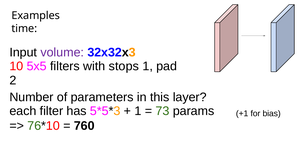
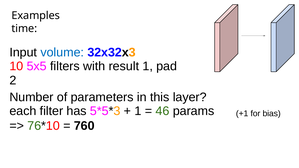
volume colour: purple -> blue (62, 52)
stops: stops -> result (124, 66)
73: 73 -> 46 (162, 111)
